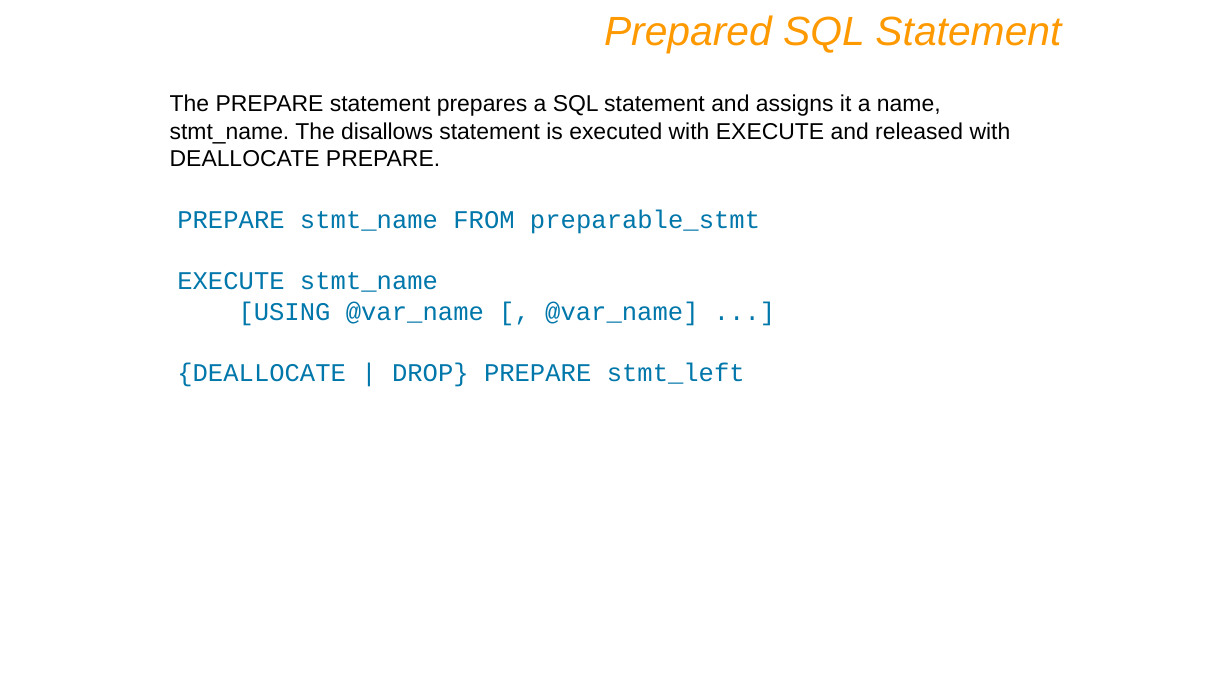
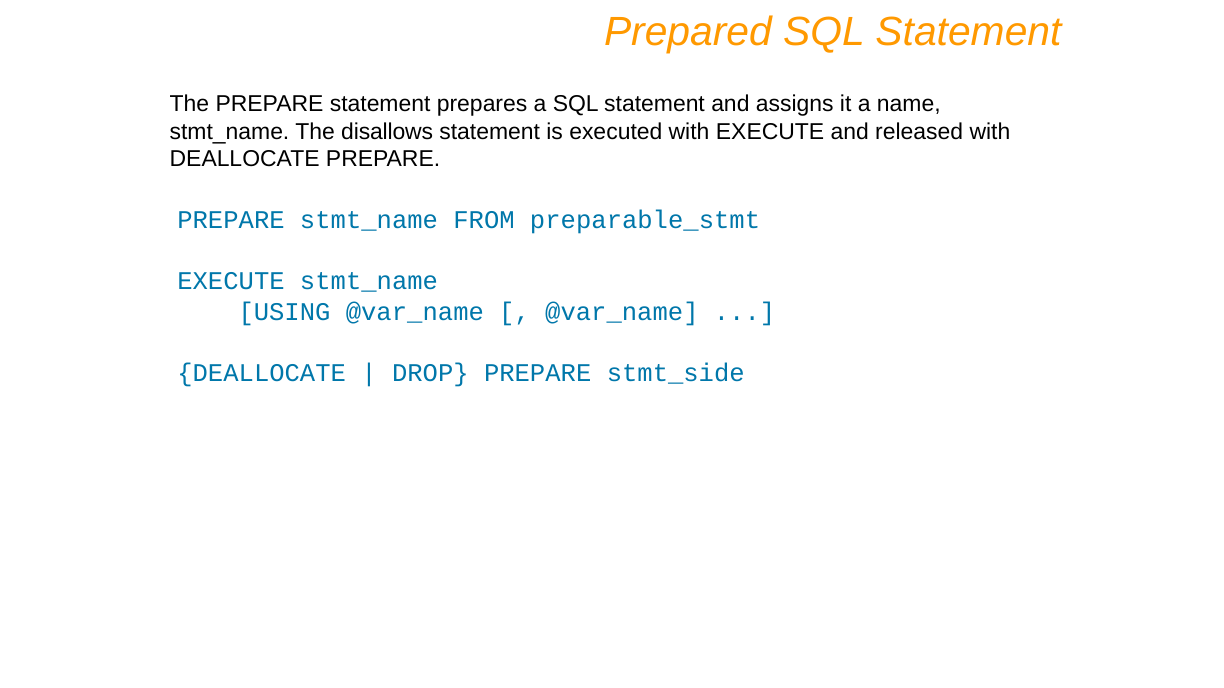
stmt_left: stmt_left -> stmt_side (676, 373)
